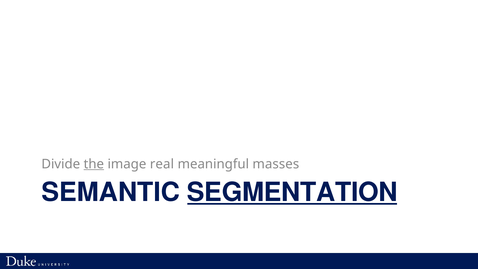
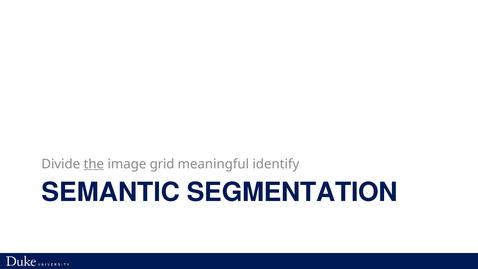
real: real -> grid (162, 164)
masses: masses -> identify (276, 164)
SEGMENTATION underline: present -> none (292, 192)
